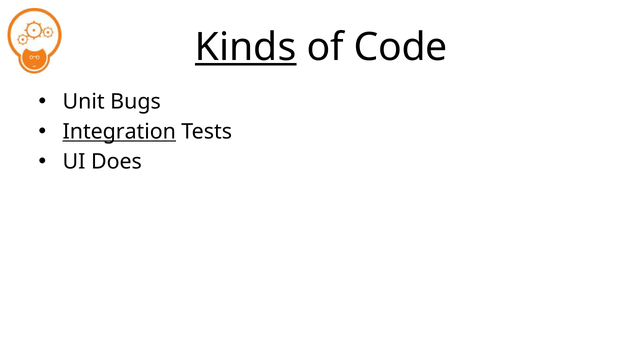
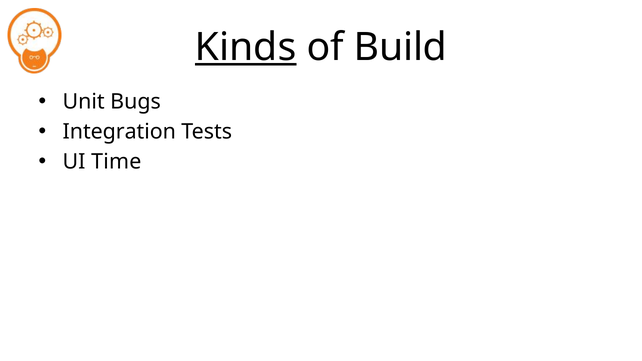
Code: Code -> Build (401, 47)
Integration underline: present -> none (119, 132)
Does: Does -> Time (116, 162)
